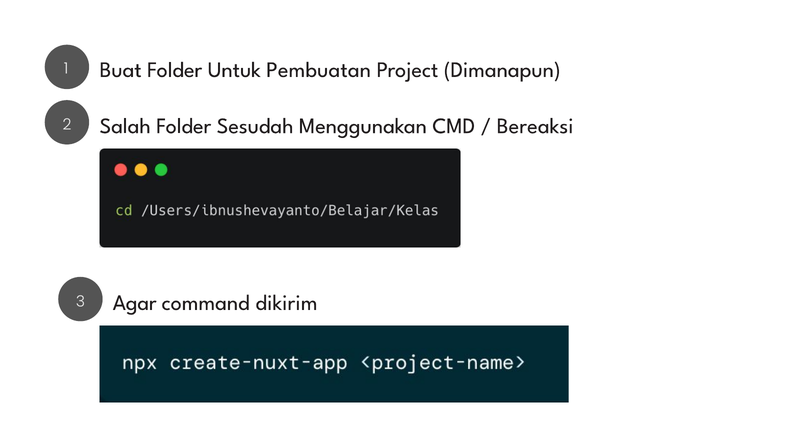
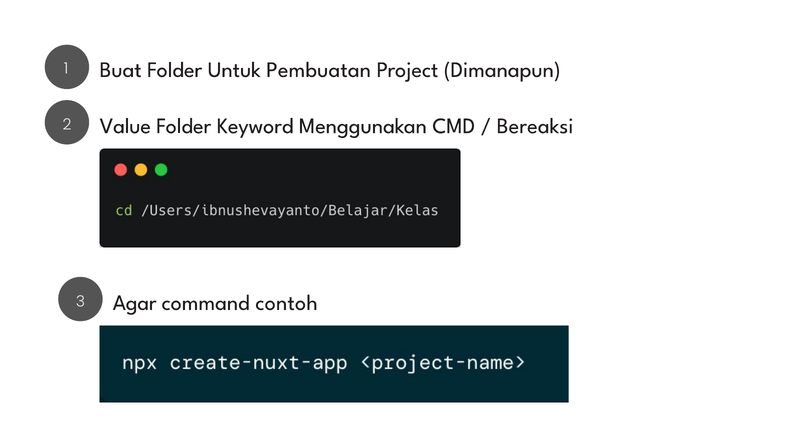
Salah: Salah -> Value (125, 126)
Sesudah: Sesudah -> Keyword (255, 126)
dikirim: dikirim -> contoh (287, 303)
